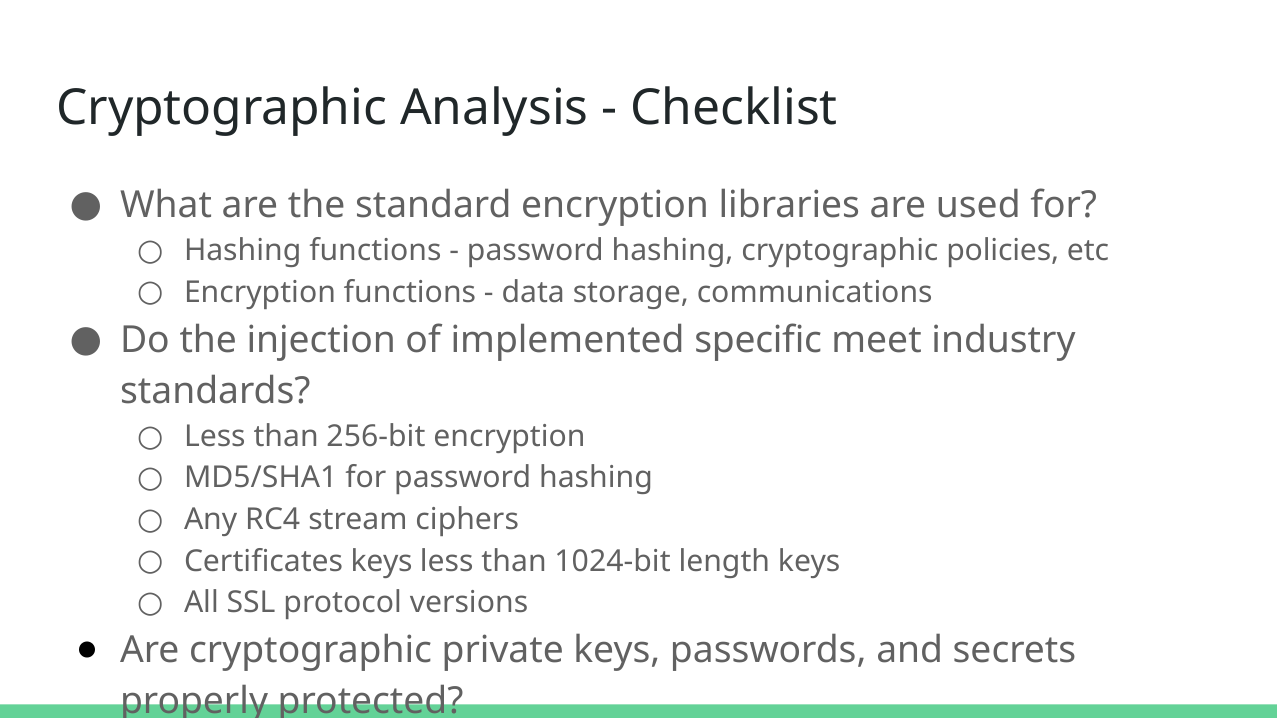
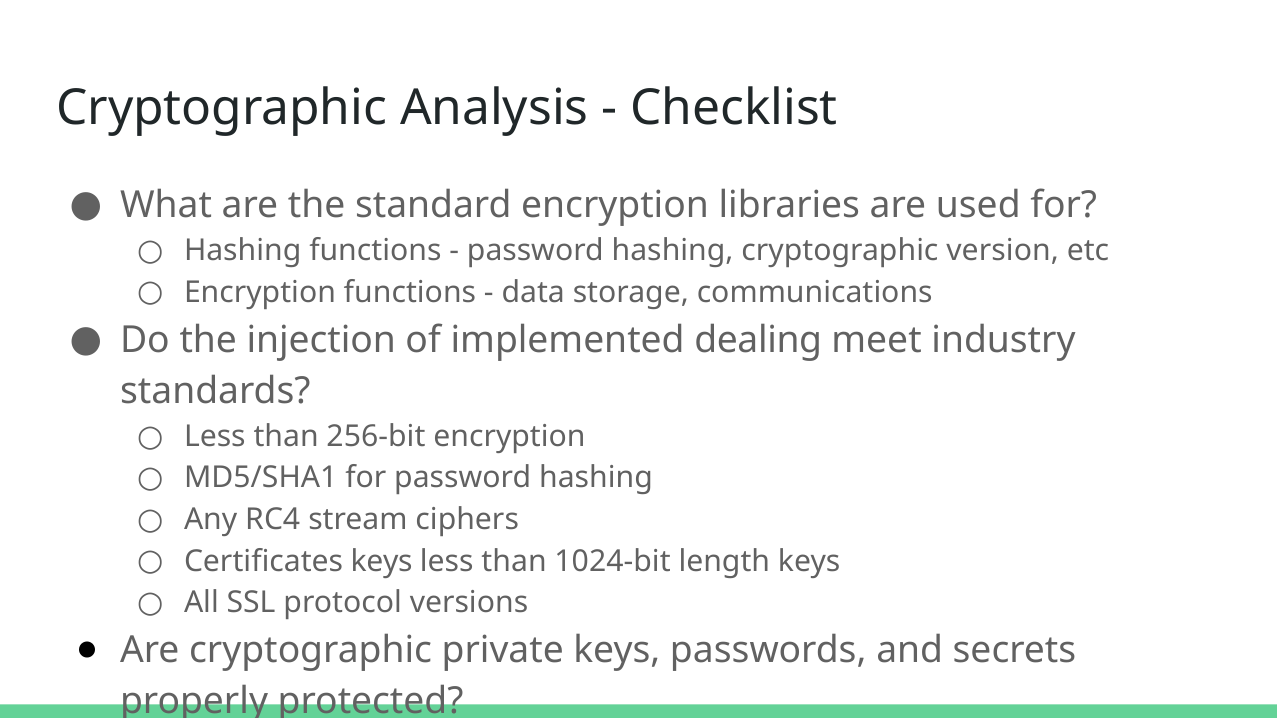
policies: policies -> version (1003, 251)
specific: specific -> dealing (758, 340)
